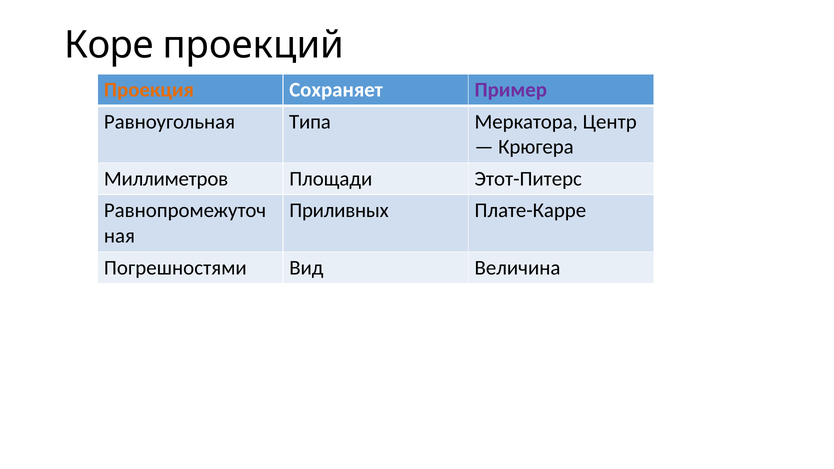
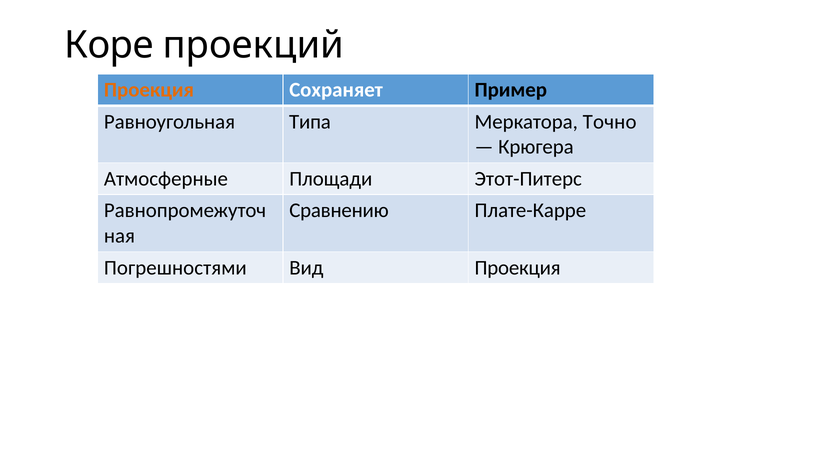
Пример colour: purple -> black (511, 90)
Центр: Центр -> Точно (610, 122)
Миллиметров: Миллиметров -> Атмосферные (166, 179)
Приливных: Приливных -> Сравнению (339, 211)
Вид Величина: Величина -> Проекция (518, 268)
